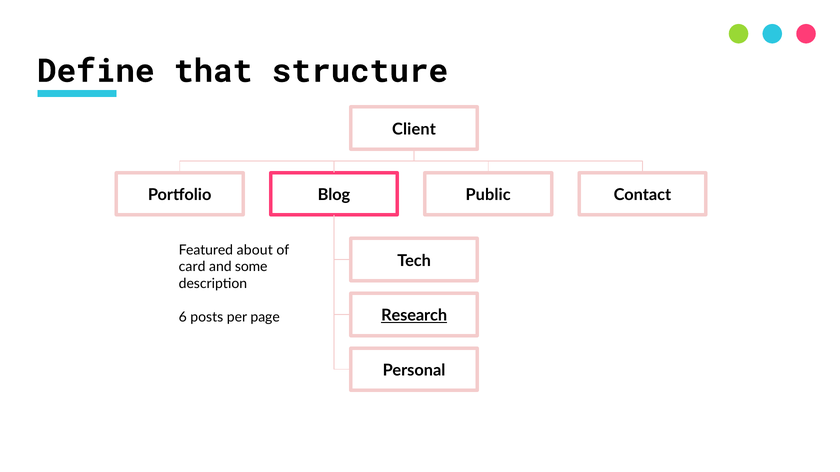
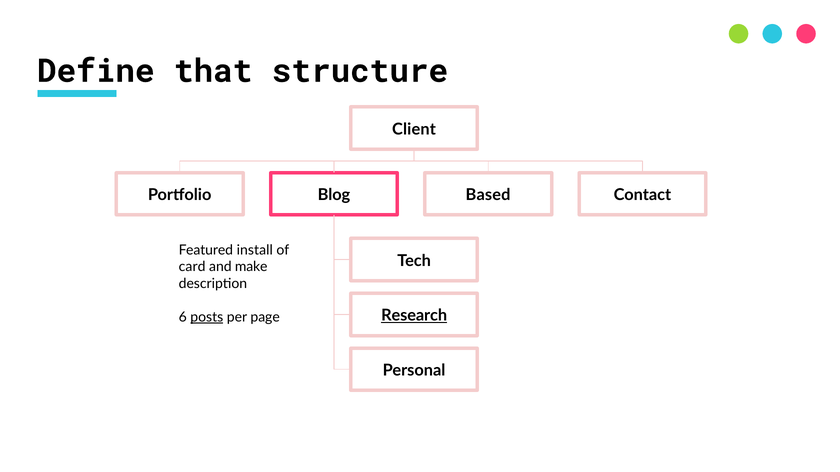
Public: Public -> Based (488, 195)
about: about -> install (255, 250)
some: some -> make (251, 267)
posts underline: none -> present (207, 317)
